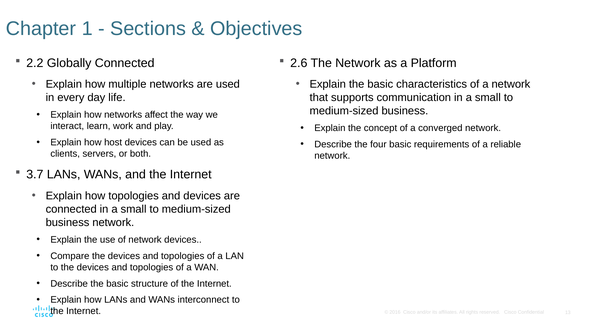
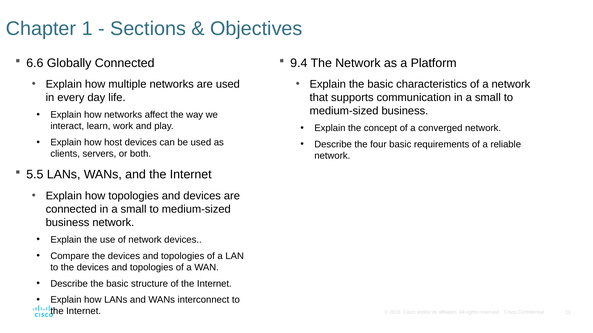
2.2: 2.2 -> 6.6 (35, 63)
2.6: 2.6 -> 9.4 (299, 63)
3.7: 3.7 -> 5.5 (35, 175)
